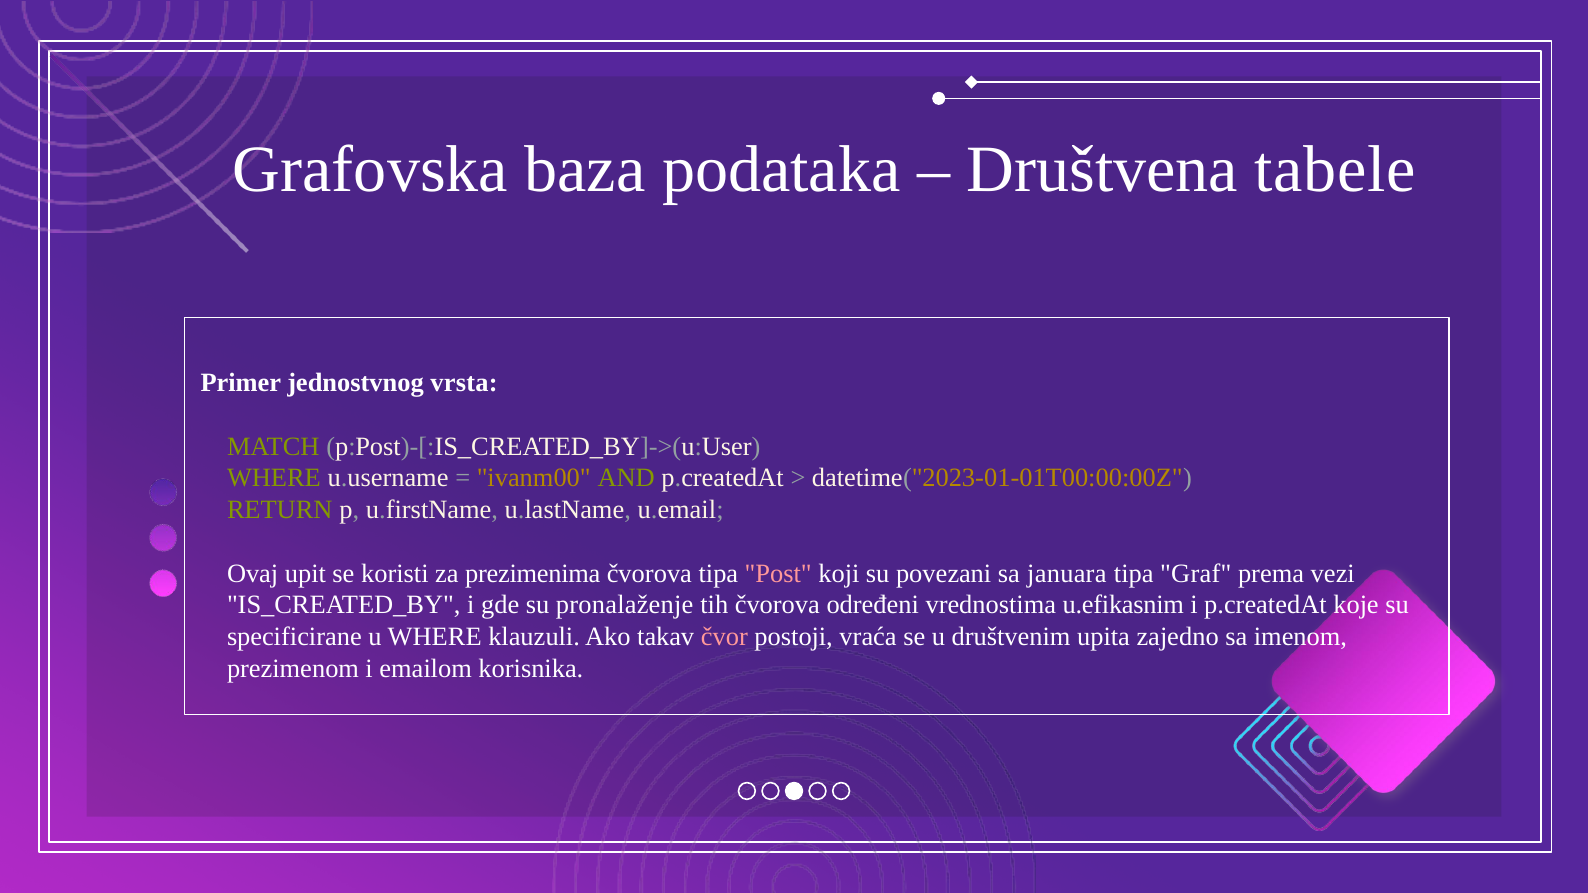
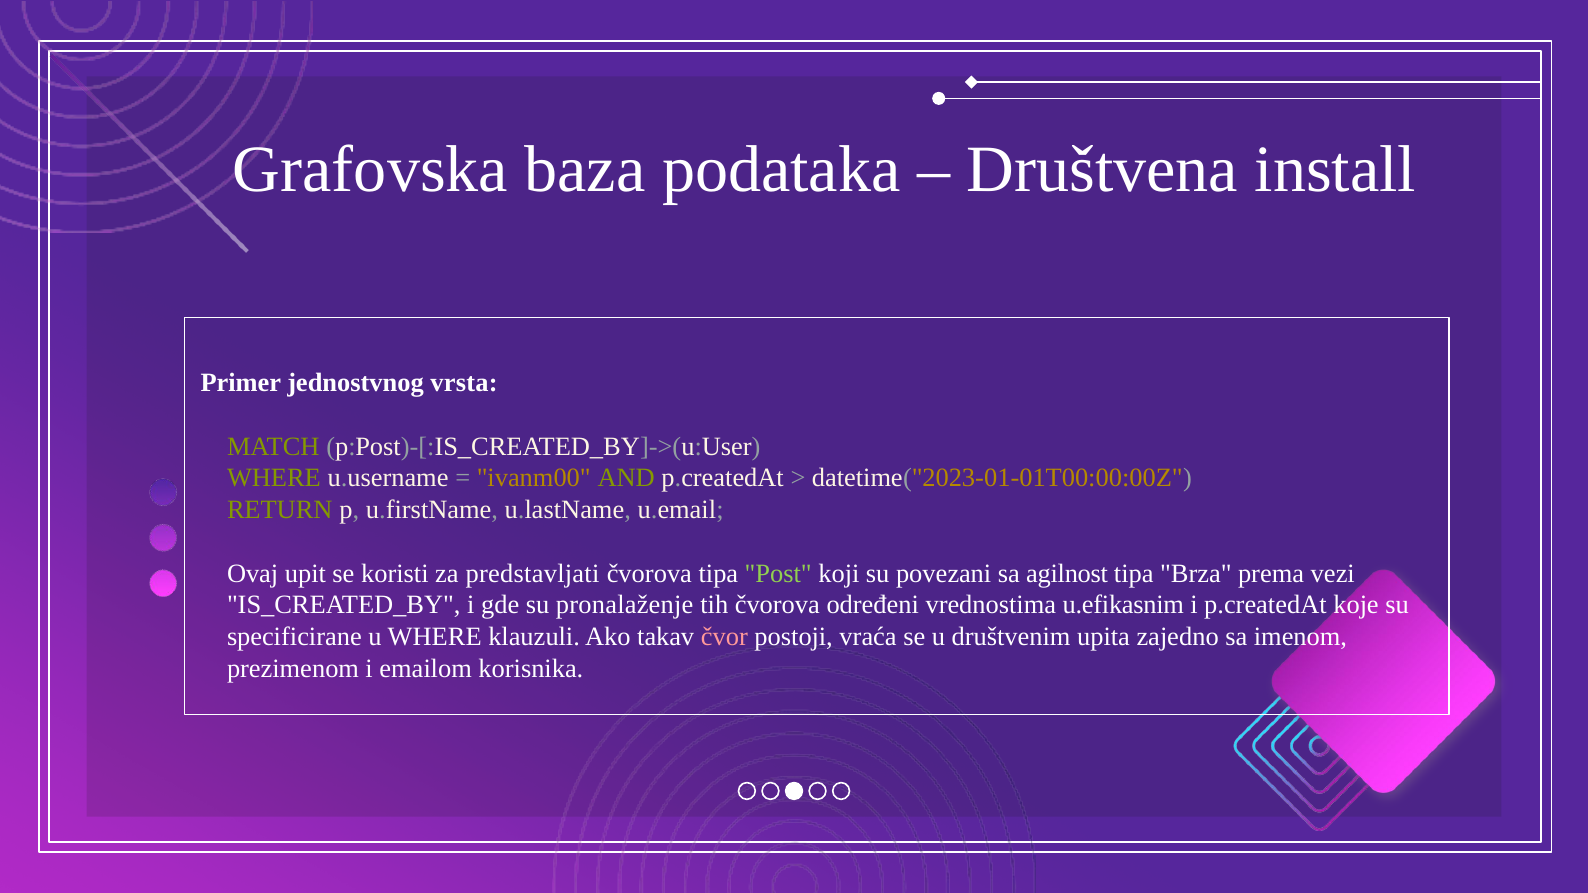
tabele: tabele -> install (1335, 169)
prezimenima: prezimenima -> predstavljati (532, 574)
Post colour: pink -> light green (778, 574)
januara: januara -> agilnost (1067, 574)
Graf: Graf -> Brza (1196, 574)
